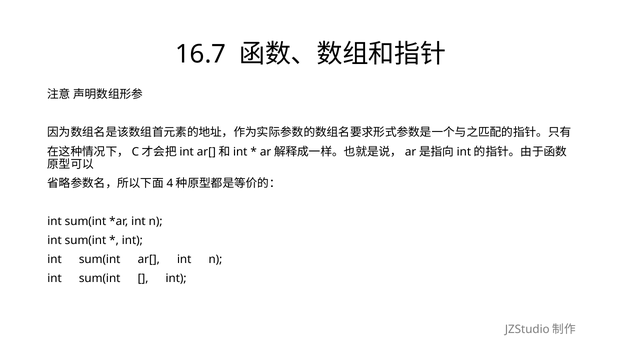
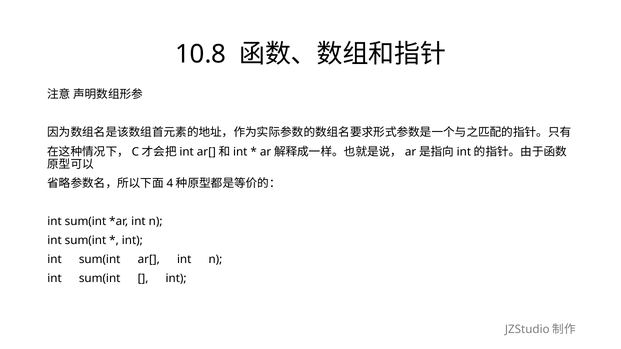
16.7: 16.7 -> 10.8 (201, 54)
